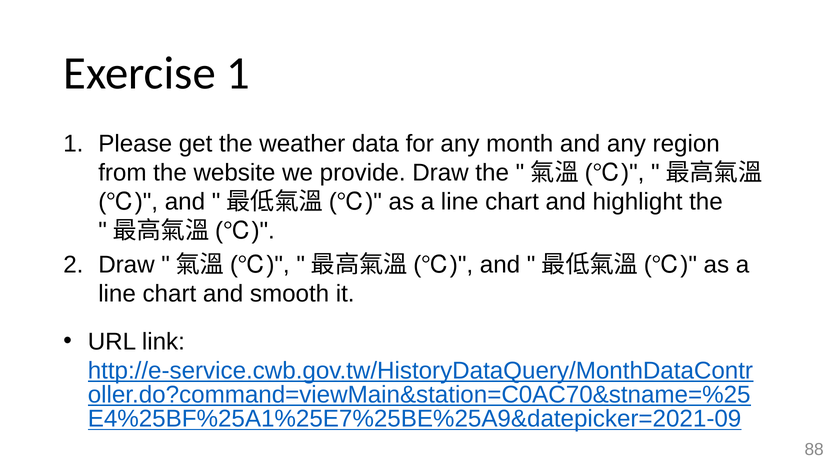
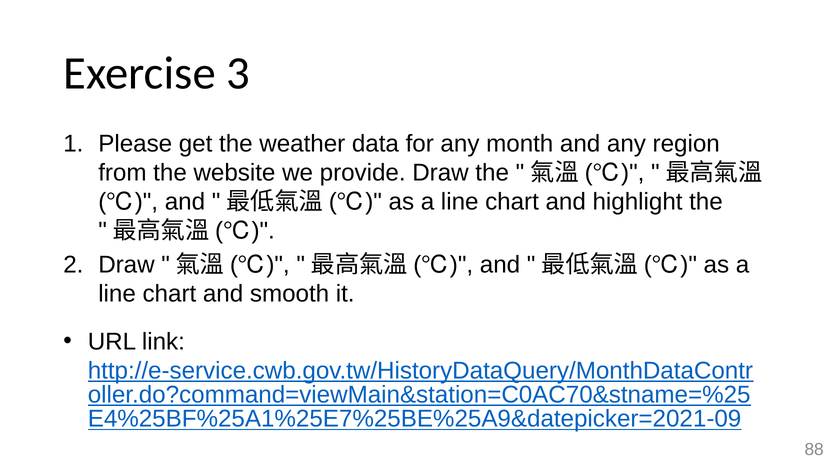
Exercise 1: 1 -> 3 (238, 73)
